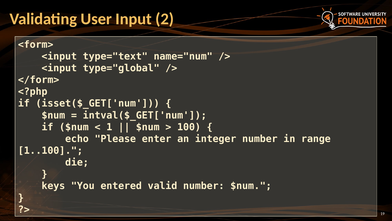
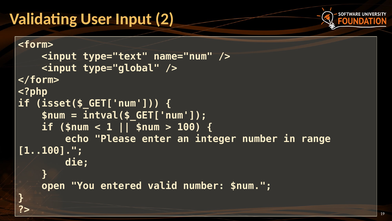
keys: keys -> open (53, 186)
